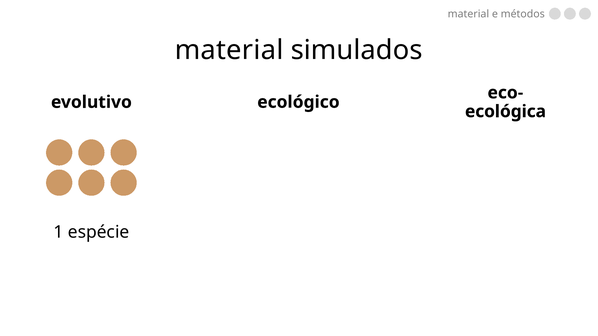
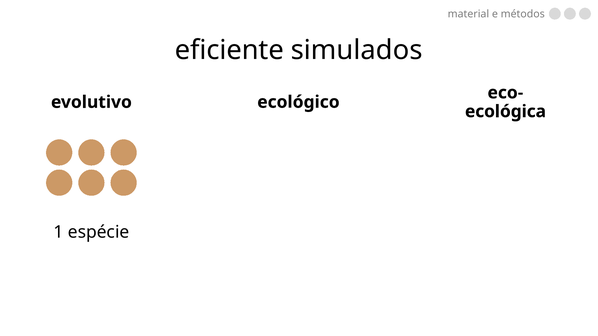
material: material -> eficiente (229, 50)
